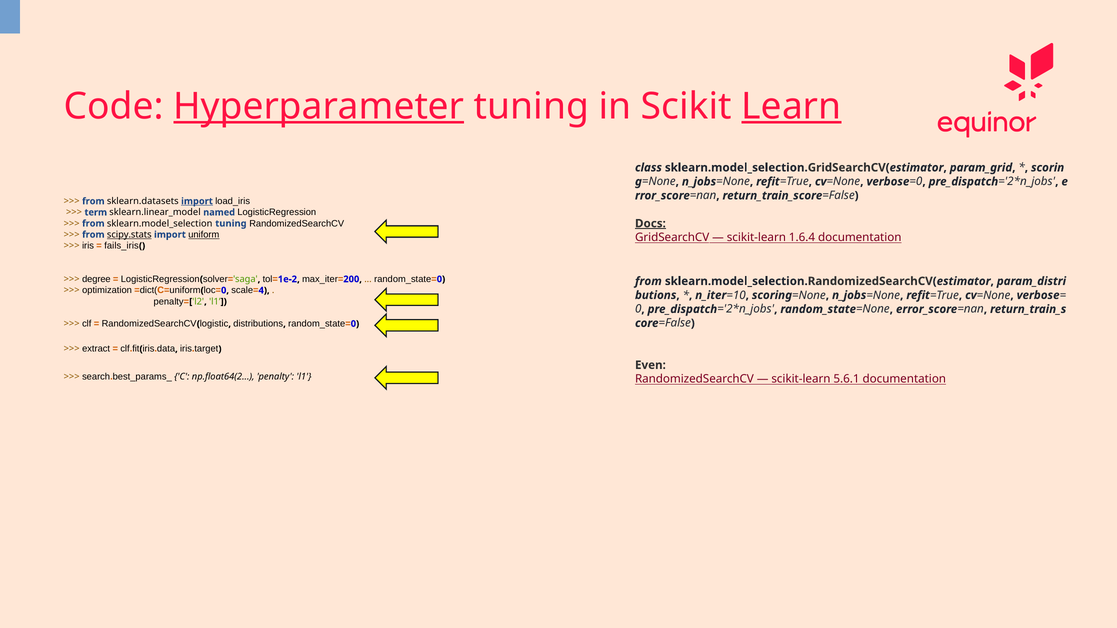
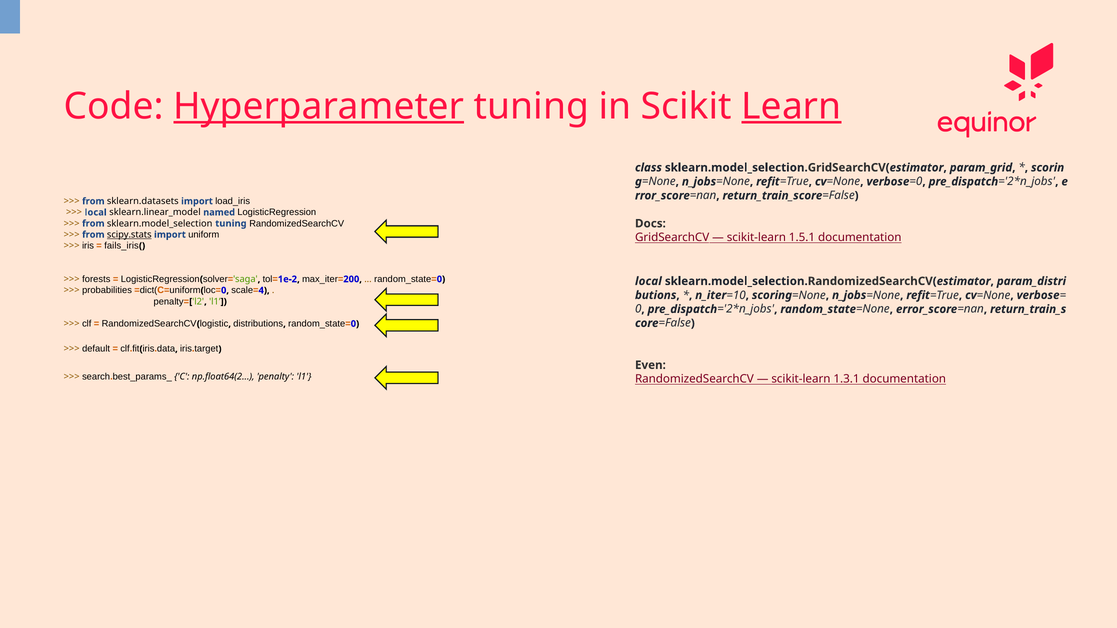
import underline: present -> none (197, 201)
term: term -> local (96, 212)
Docs underline: present -> none (650, 224)
uniform underline: present -> none (204, 235)
1.6.4: 1.6.4 -> 1.5.1 (802, 238)
degree: degree -> forests (96, 279)
from: from -> local (648, 281)
optimization: optimization -> probabilities (107, 290)
extract: extract -> default (96, 349)
5.6.1: 5.6.1 -> 1.3.1 (847, 379)
